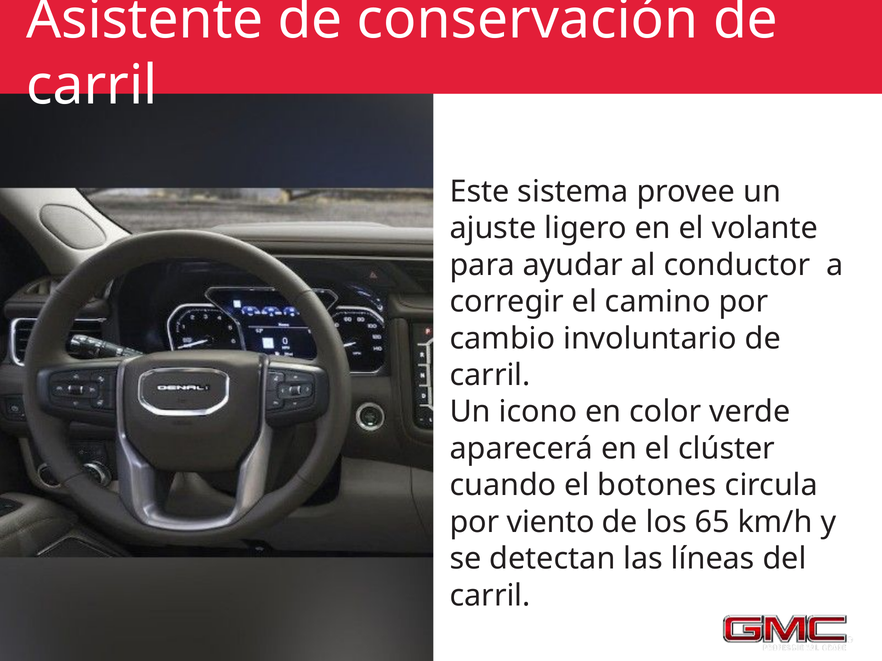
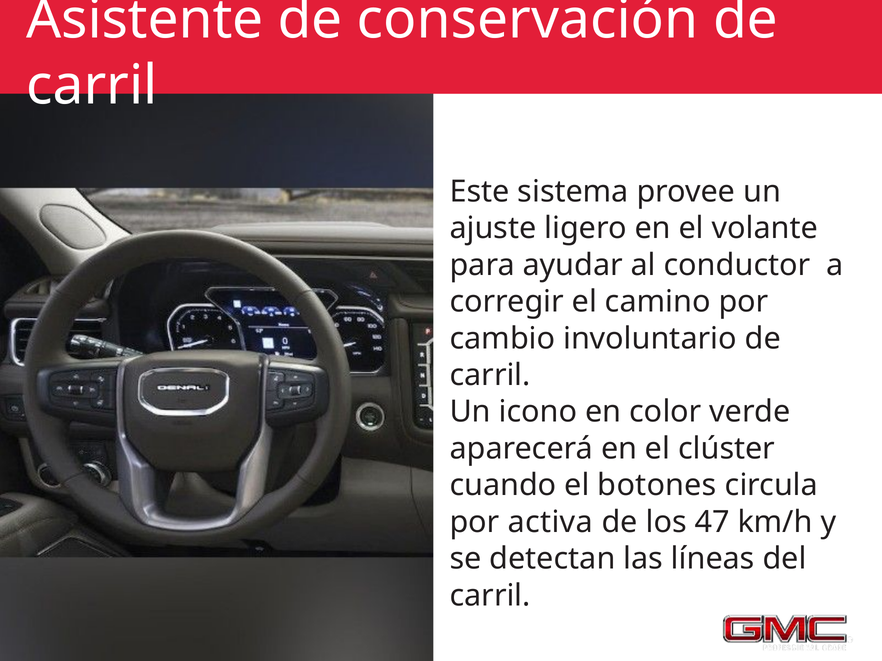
viento: viento -> activa (550, 522)
65: 65 -> 47 (712, 522)
